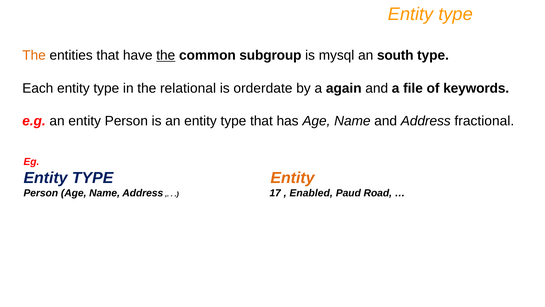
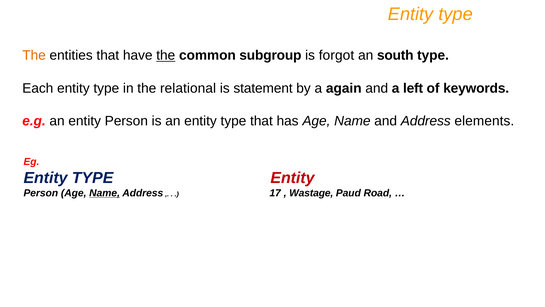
mysql: mysql -> forgot (336, 55)
orderdate: orderdate -> statement (263, 88)
file: file -> left (413, 88)
fractional: fractional -> elements (484, 121)
Entity colour: orange -> red (292, 178)
Name underline: none -> present (105, 193)
Enabled: Enabled -> Wastage (311, 193)
